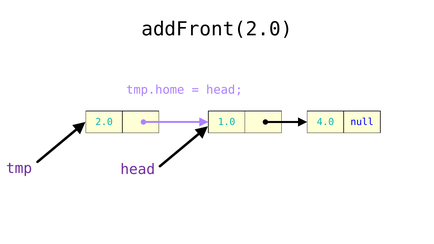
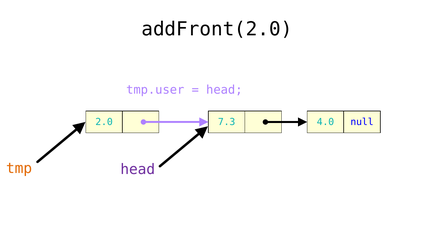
tmp.home: tmp.home -> tmp.user (155, 90)
1.0: 1.0 -> 7.3 (227, 122)
tmp colour: purple -> orange (19, 168)
